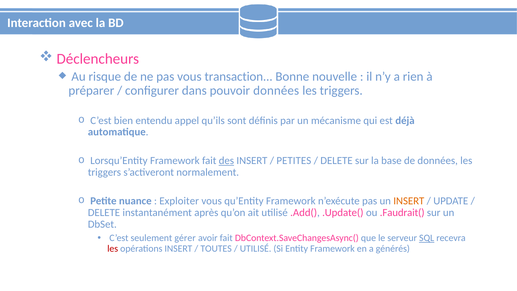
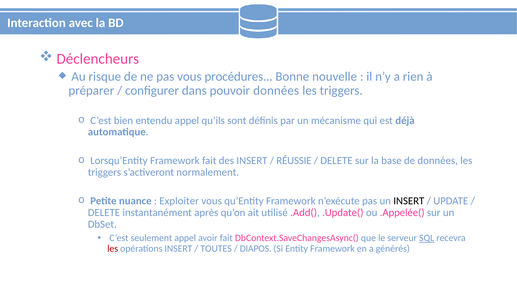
transaction: transaction -> procédures (239, 77)
des underline: present -> none (226, 161)
PETITES: PETITES -> RÉUSSIE (294, 161)
INSERT colour: orange -> black (409, 201)
.Faudrait(: .Faudrait( -> .Appelée( (402, 213)
seulement gérer: gérer -> appel (185, 238)
UTILISÉ: UTILISÉ -> DIAPOS (256, 248)
